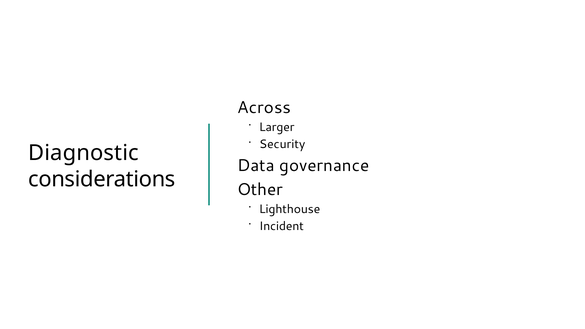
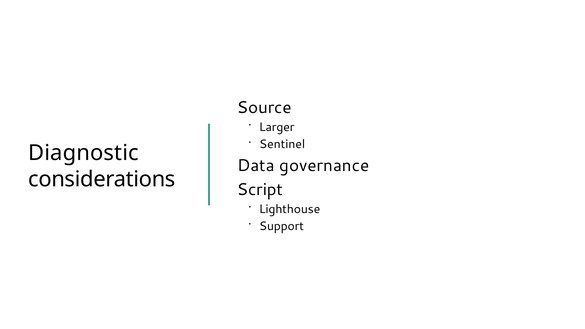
Across: Across -> Source (264, 108)
Security: Security -> Sentinel (282, 144)
Other: Other -> Script (260, 190)
Incident: Incident -> Support (281, 226)
